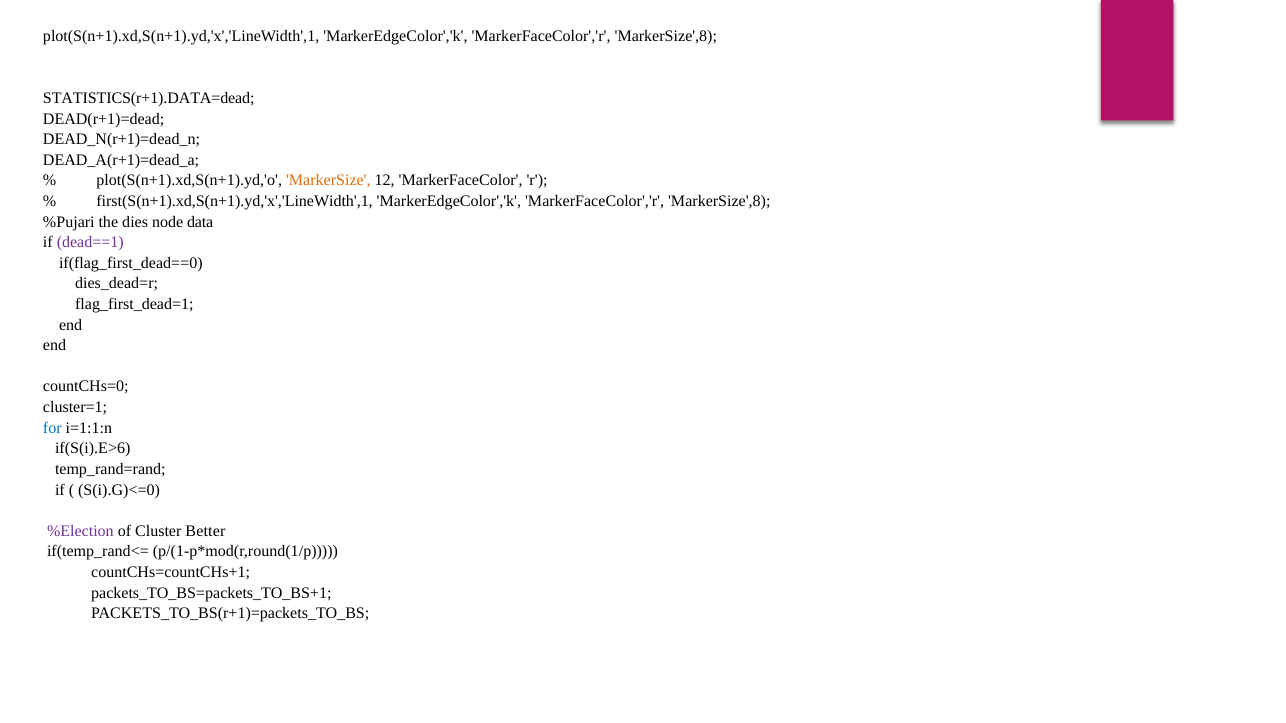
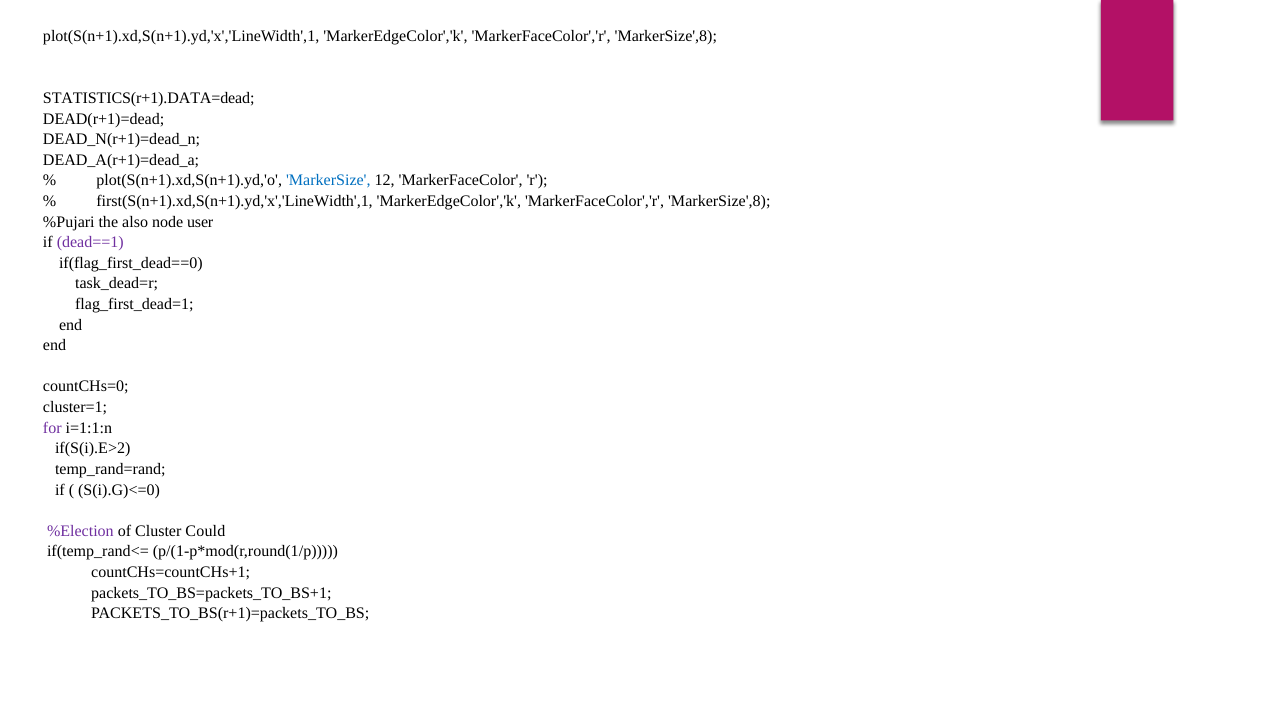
MarkerSize colour: orange -> blue (328, 181)
dies: dies -> also (135, 222)
data: data -> user (200, 222)
dies_dead=r: dies_dead=r -> task_dead=r (117, 284)
for colour: blue -> purple (52, 428)
if(S(i).E>6: if(S(i).E>6 -> if(S(i).E>2 (93, 449)
Better: Better -> Could (205, 531)
